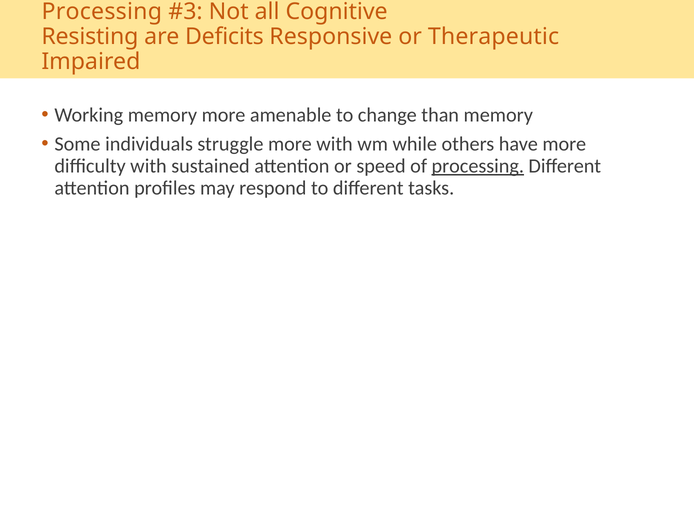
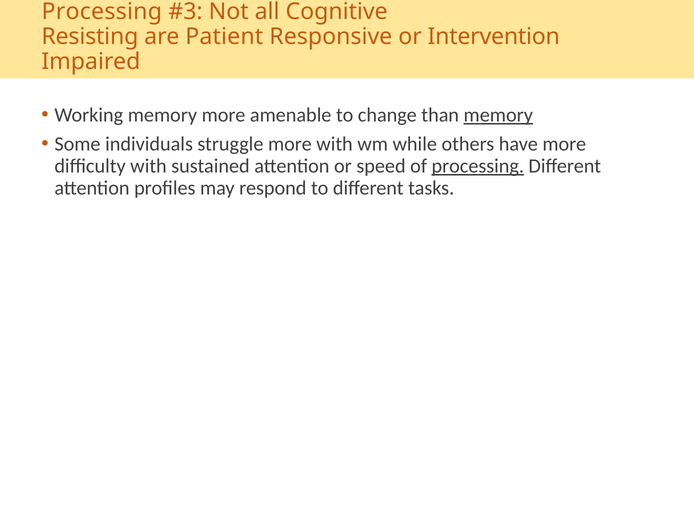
Deficits: Deficits -> Patient (224, 36)
Therapeutic: Therapeutic -> Intervention (494, 36)
memory underline: none -> present (498, 115)
